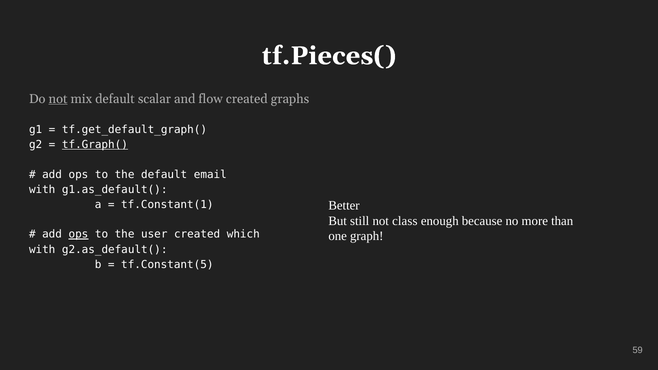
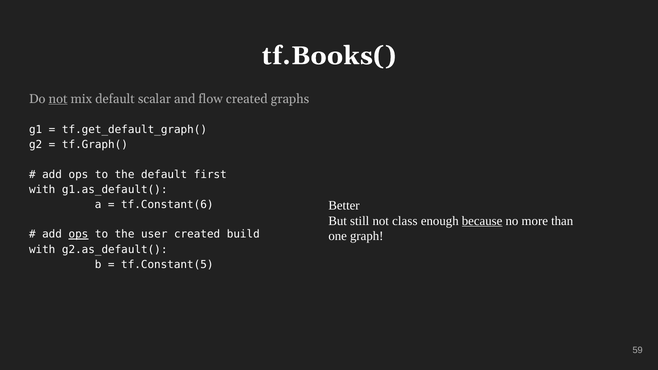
tf.Pieces(: tf.Pieces( -> tf.Books( (329, 56)
tf.Graph( underline: present -> none (95, 145)
email: email -> first (210, 174)
tf.Constant(1: tf.Constant(1 -> tf.Constant(6 (167, 205)
because underline: none -> present (482, 221)
which: which -> build (243, 234)
